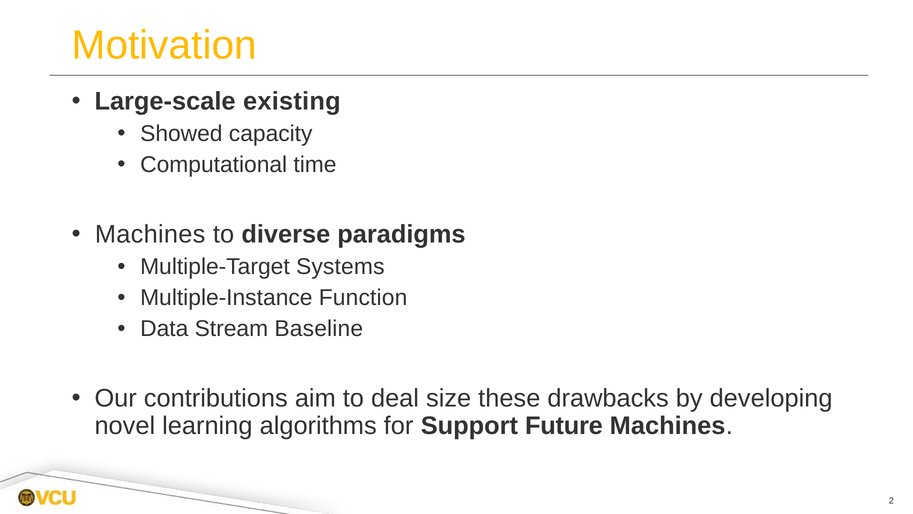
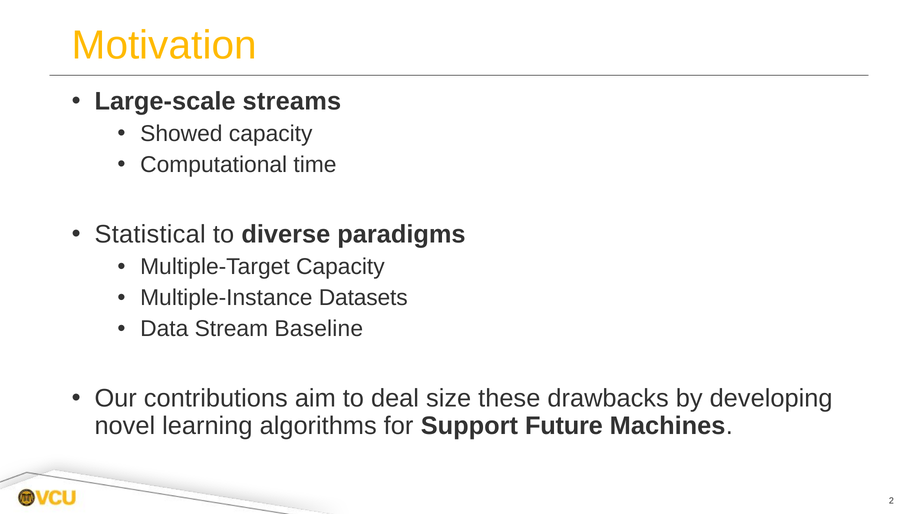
existing: existing -> streams (292, 101)
Machines: Machines -> Statistical (150, 234)
Multiple-Target Systems: Systems -> Capacity (340, 267)
Function: Function -> Datasets (363, 298)
